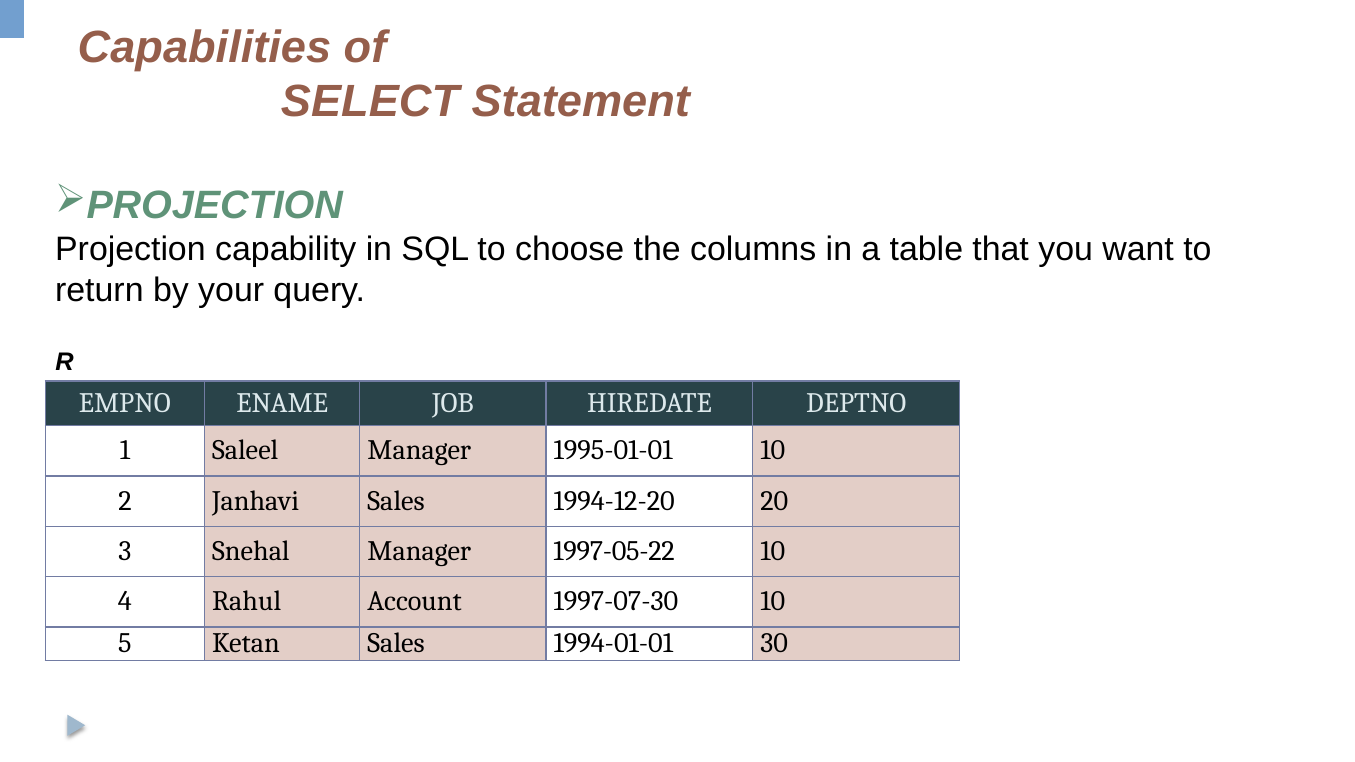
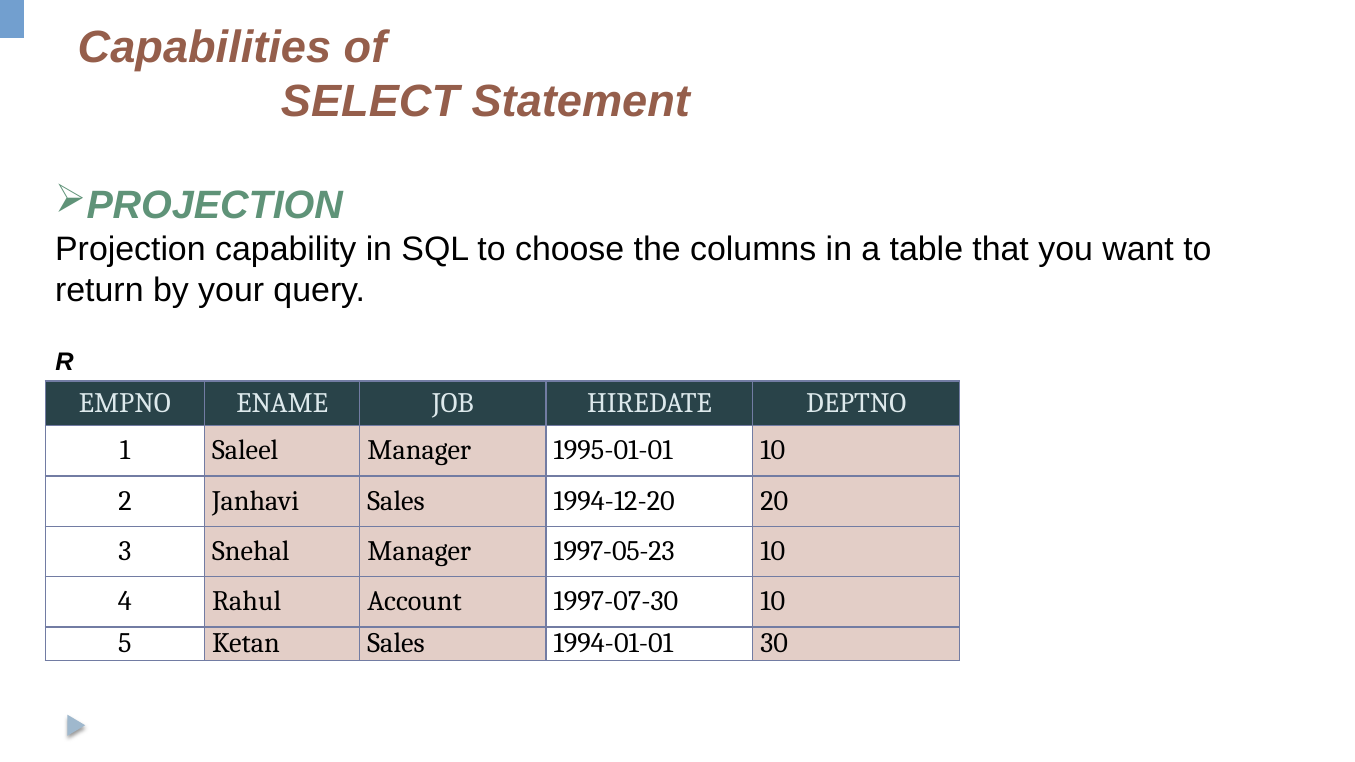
1997-05-22: 1997-05-22 -> 1997-05-23 (614, 551)
